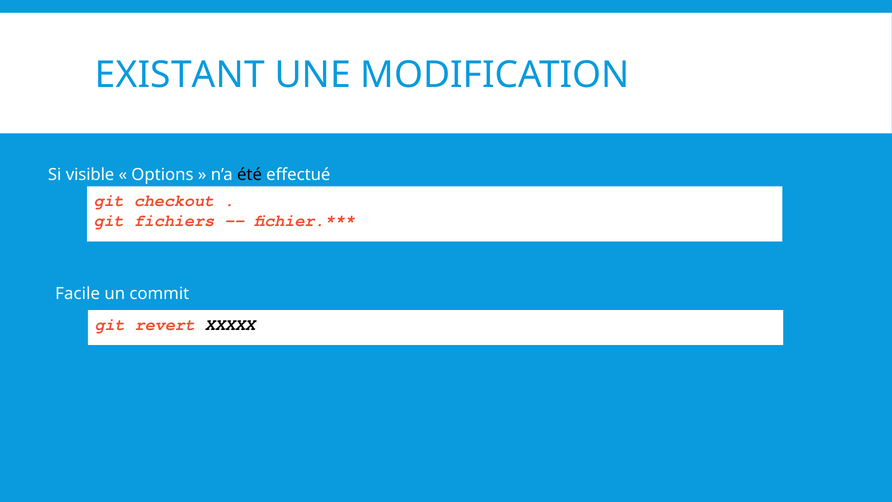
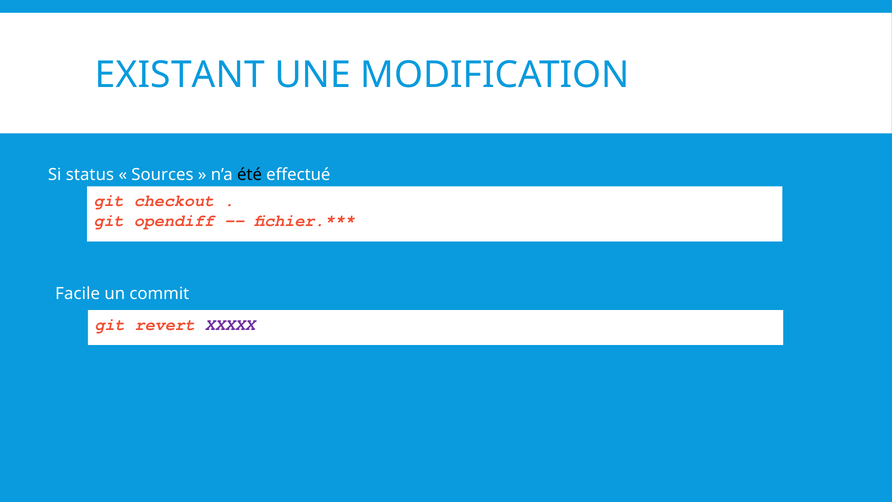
visible: visible -> status (90, 175)
Options: Options -> Sources (162, 175)
fichiers: fichiers -> opendiff (174, 221)
XXXXX colour: black -> purple (230, 324)
